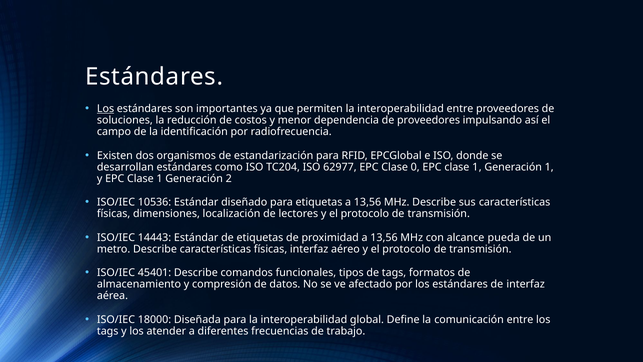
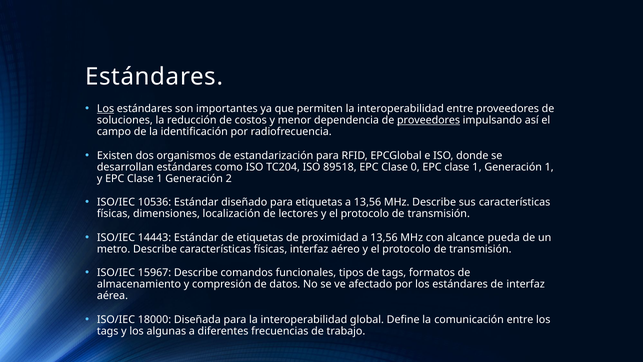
proveedores underline: none -> present (429, 120)
62977: 62977 -> 89518 (340, 167)
45401: 45401 -> 15967 (155, 273)
atender: atender -> algunas (166, 331)
